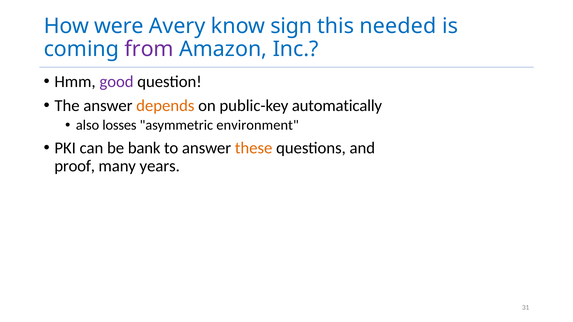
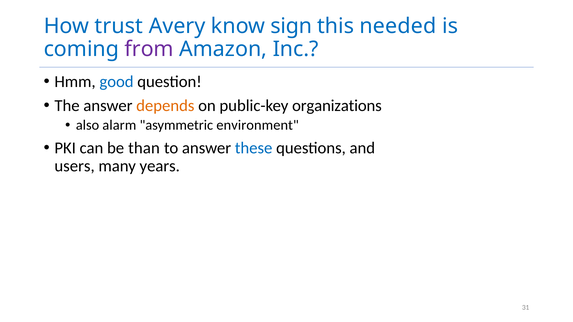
were: were -> trust (119, 26)
good colour: purple -> blue (117, 82)
automatically: automatically -> organizations (337, 106)
losses: losses -> alarm (119, 125)
bank: bank -> than (144, 148)
these colour: orange -> blue (254, 148)
proof: proof -> users (75, 166)
